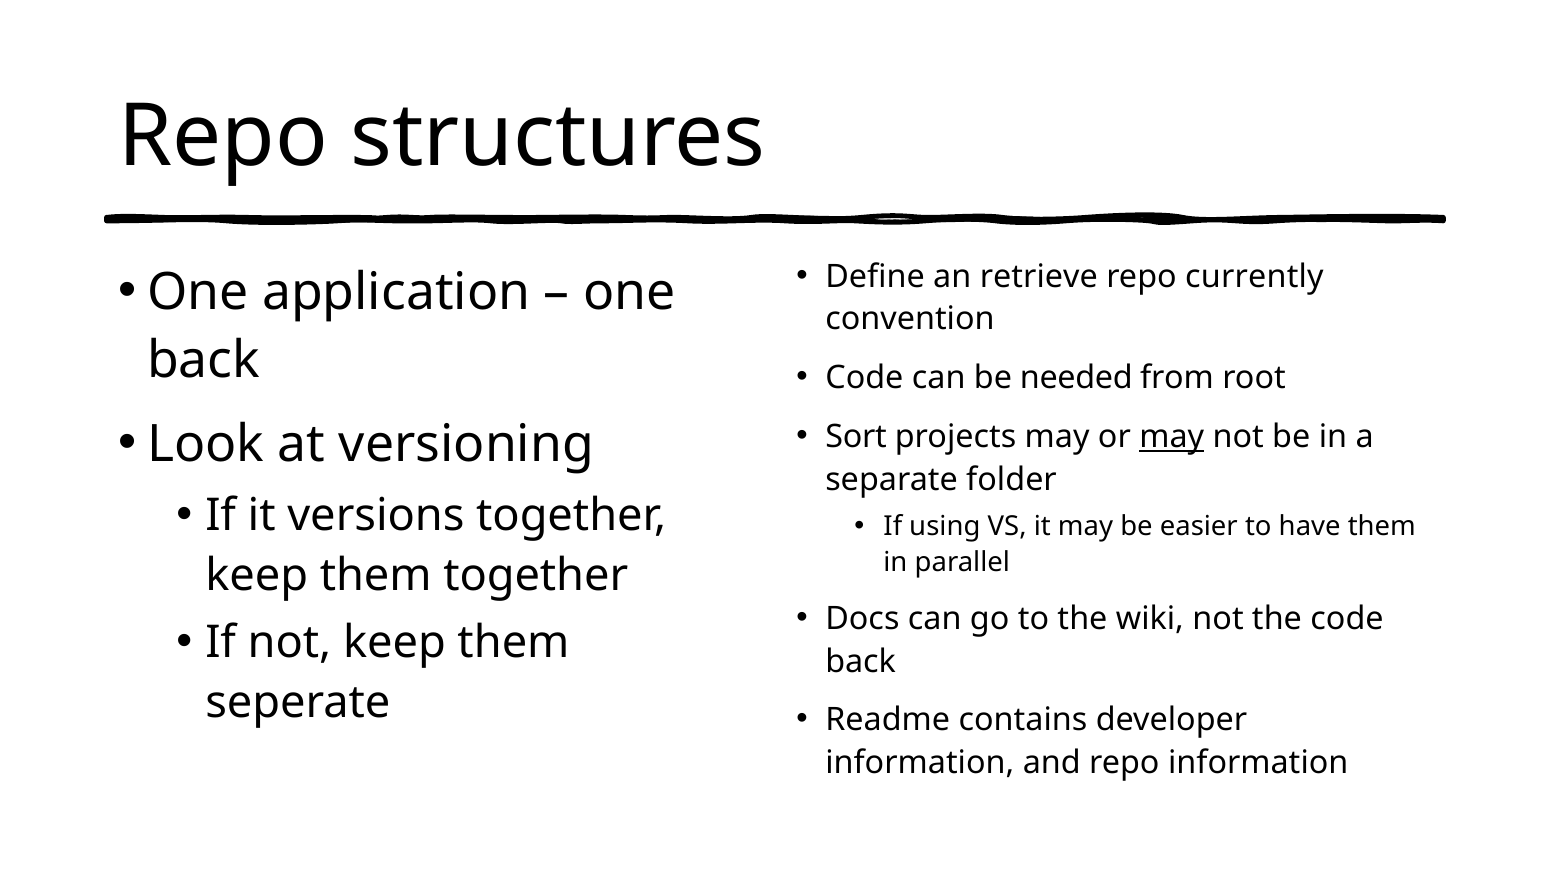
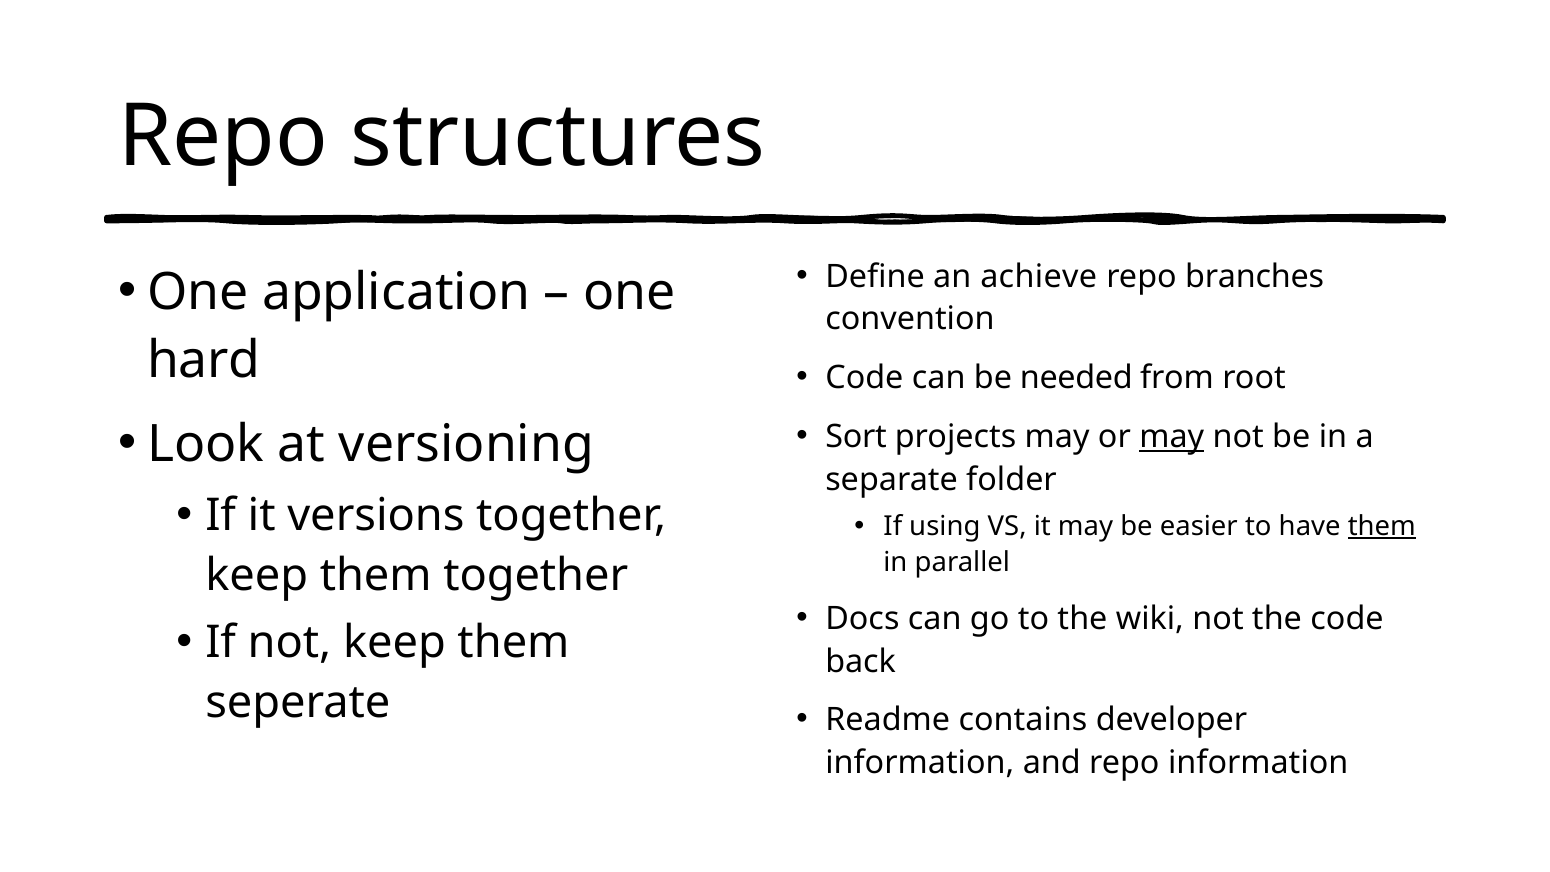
retrieve: retrieve -> achieve (1039, 277)
currently: currently -> branches (1255, 277)
back: back -> hard (204, 360)
them underline: none -> present (1382, 526)
